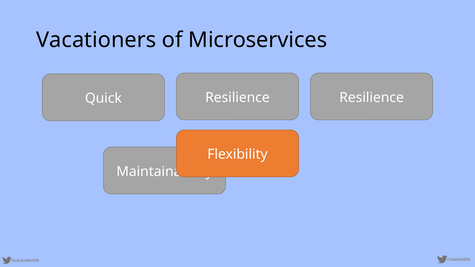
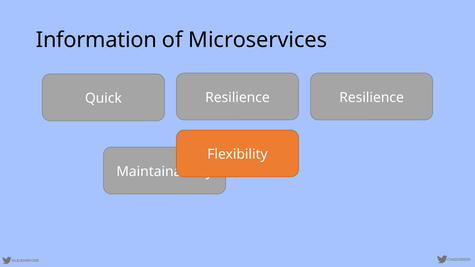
Vacationers: Vacationers -> Information (96, 40)
